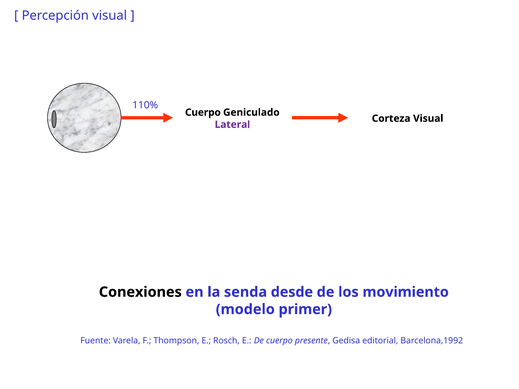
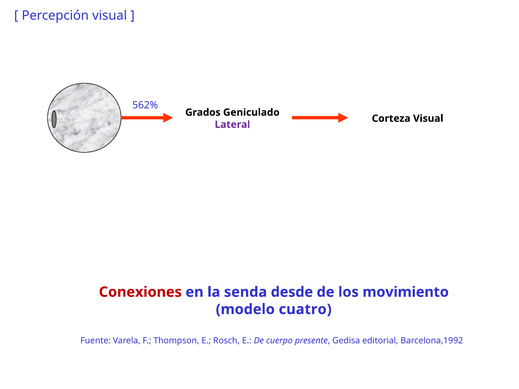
110%: 110% -> 562% (145, 105)
Cuerpo: Cuerpo -> Grados (203, 112)
Conexiones colour: black -> red (140, 292)
primer: primer -> cuatro (305, 310)
